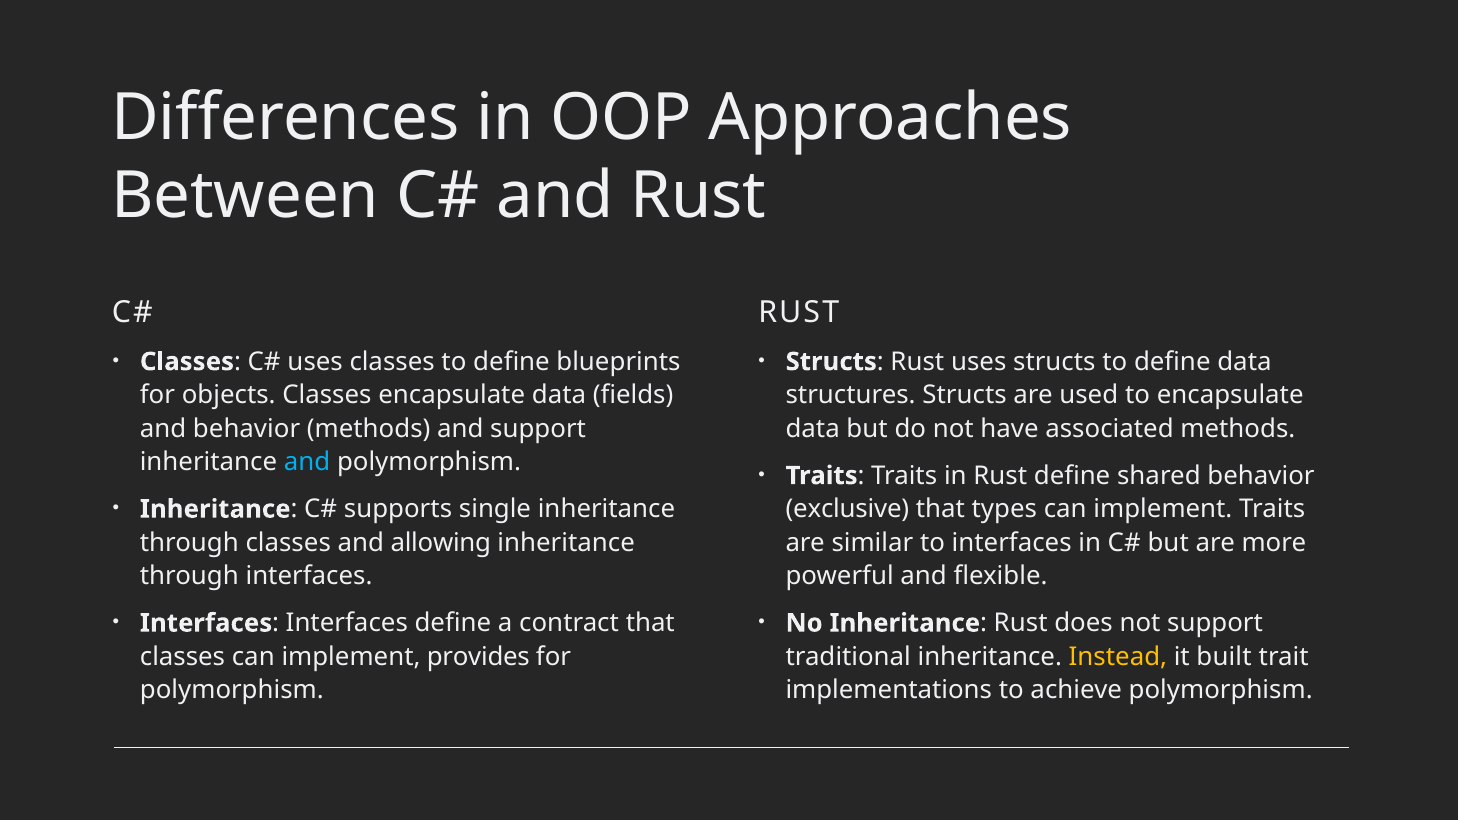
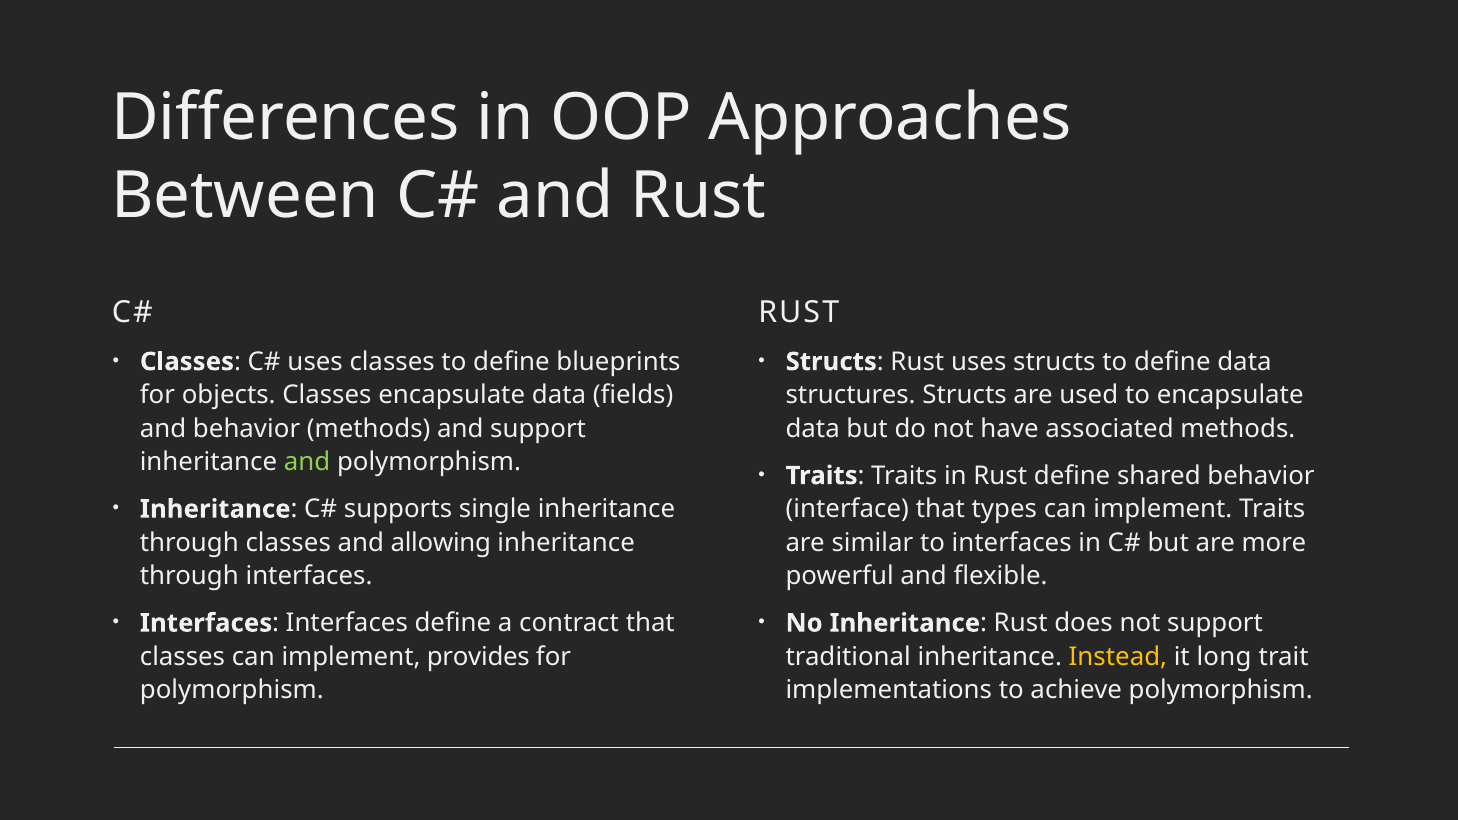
and colour: light blue -> light green (307, 462)
exclusive: exclusive -> interface (847, 509)
built: built -> long (1224, 657)
